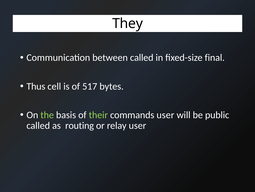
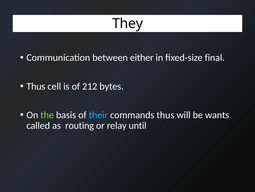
between called: called -> either (142, 57)
517: 517 -> 212 (90, 86)
their colour: light green -> light blue (98, 115)
commands user: user -> thus (165, 115)
public: public -> wants (217, 115)
relay user: user -> until (138, 125)
